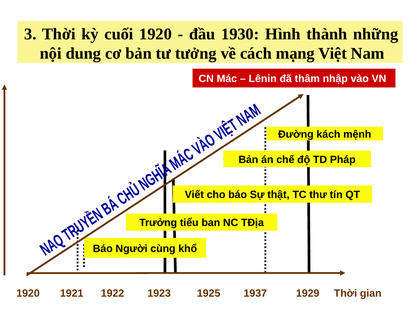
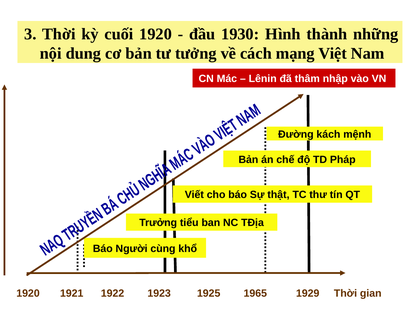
1937: 1937 -> 1965 (255, 293)
